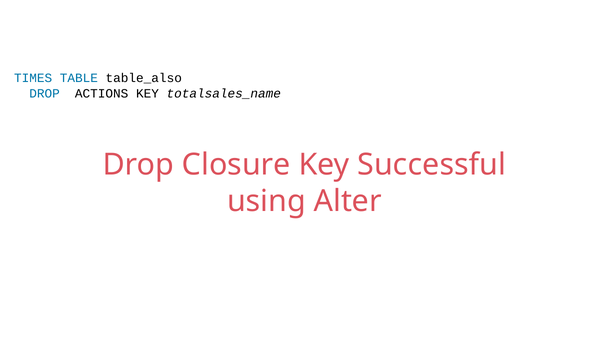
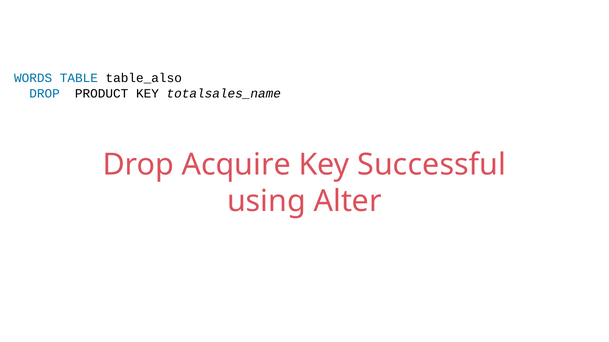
TIMES: TIMES -> WORDS (33, 78)
ACTIONS: ACTIONS -> PRODUCT (102, 94)
Closure: Closure -> Acquire (236, 165)
